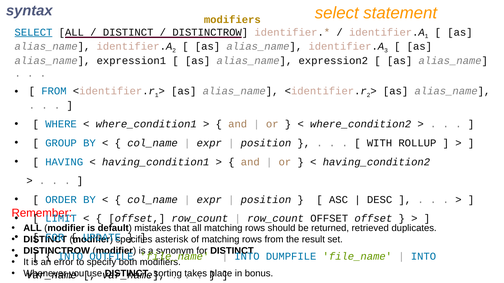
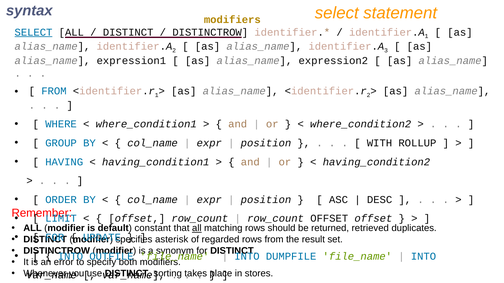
mistakes: mistakes -> constant (153, 229)
all underline: none -> present (197, 229)
of matching: matching -> regarded (221, 240)
bonus: bonus -> stores (259, 274)
